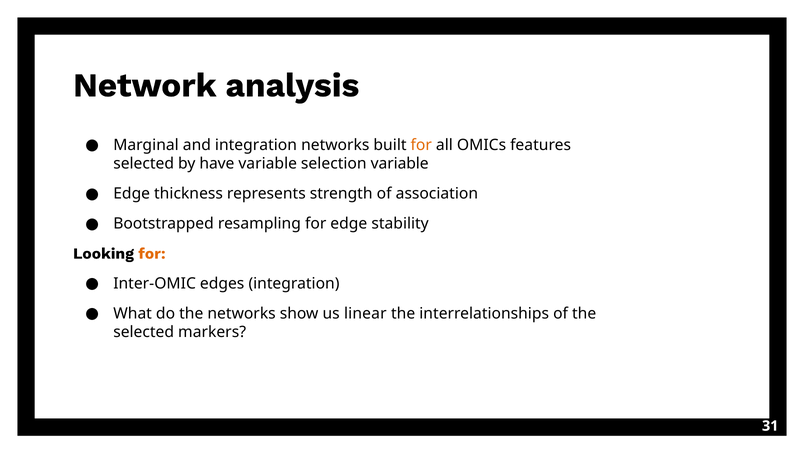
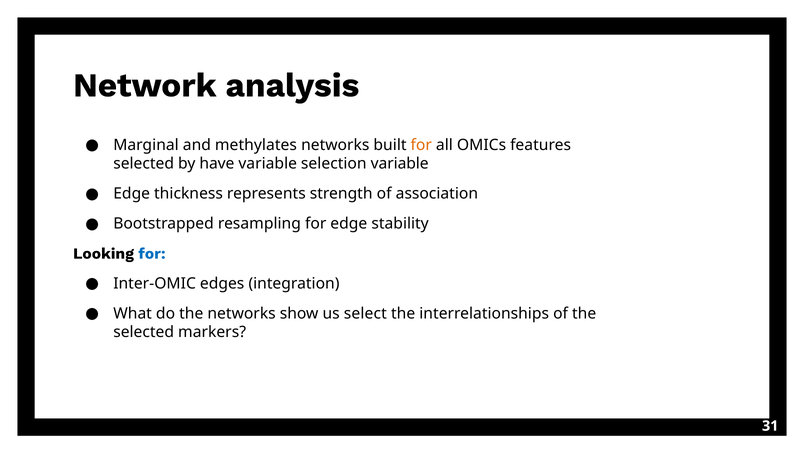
and integration: integration -> methylates (256, 145)
for colour: orange -> blue (152, 254)
linear: linear -> select (365, 314)
